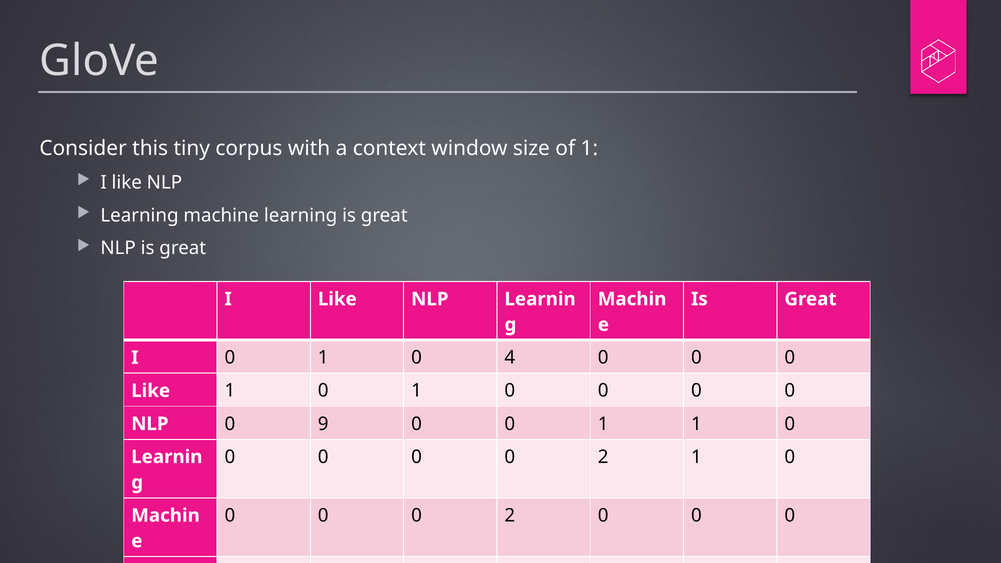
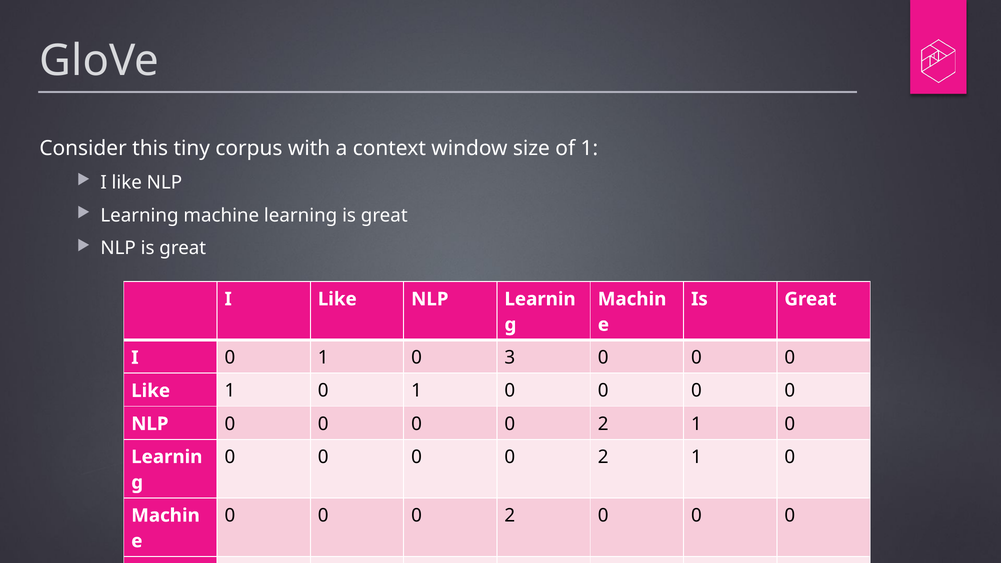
4: 4 -> 3 (510, 358)
NLP 0 9: 9 -> 0 (323, 424)
1: 1 -> 2 (603, 424)
